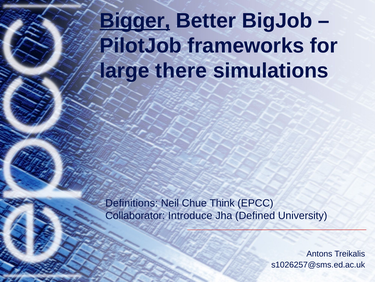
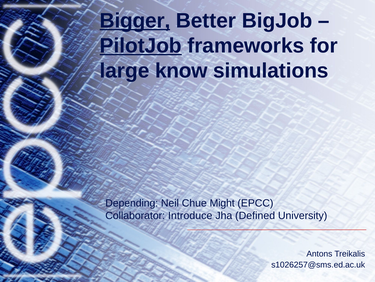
PilotJob underline: none -> present (141, 46)
there: there -> know (181, 71)
Definitions: Definitions -> Depending (132, 203)
Think: Think -> Might (222, 203)
